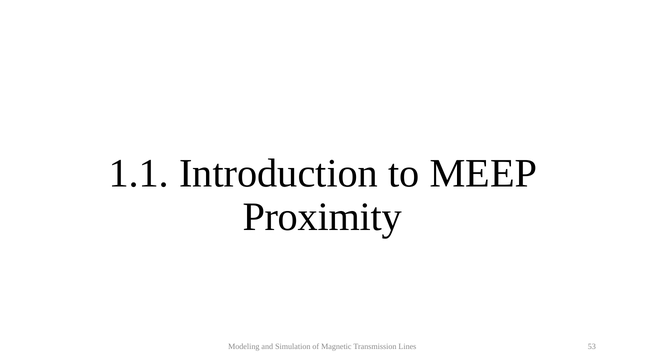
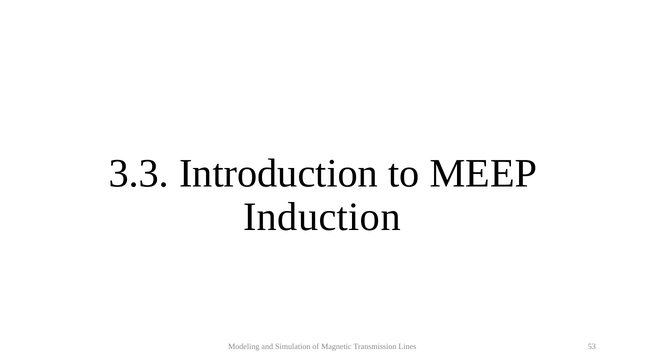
1.1: 1.1 -> 3.3 (139, 173)
Proximity: Proximity -> Induction (322, 217)
